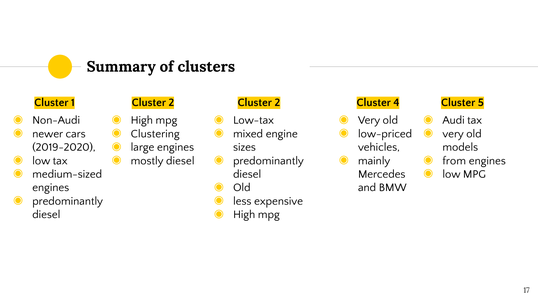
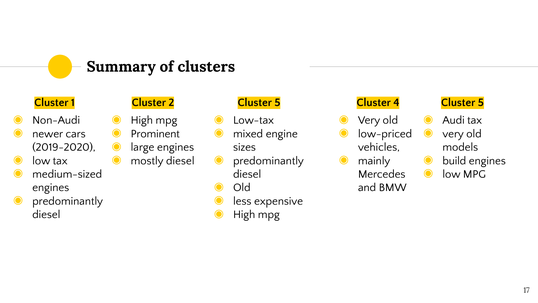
2: 2 -> 5 (277, 102)
Clustering: Clustering -> Prominent (155, 134)
from: from -> build (454, 160)
